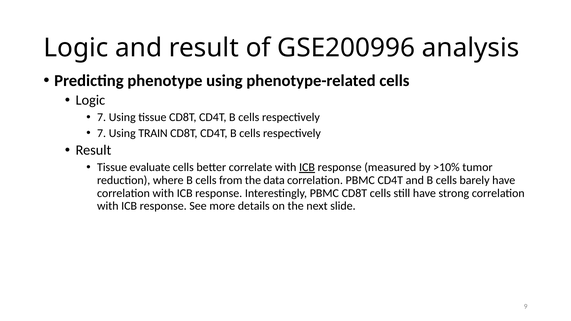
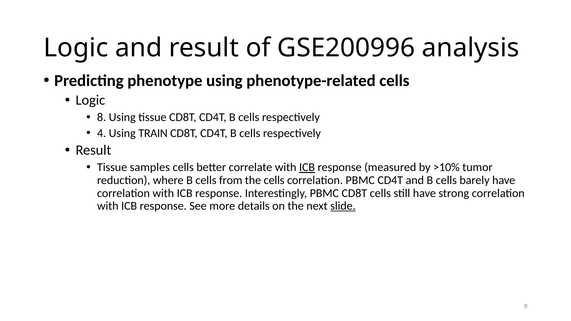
7: 7 -> 8 (102, 117)
7: 7 -> 4 (102, 133)
evaluate: evaluate -> samples (150, 167)
the data: data -> cells (274, 180)
slide underline: none -> present (343, 206)
